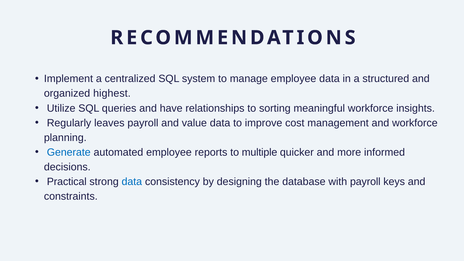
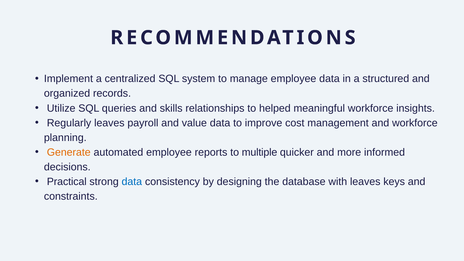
highest: highest -> records (112, 93)
have: have -> skills (171, 108)
sorting: sorting -> helped (275, 108)
Generate colour: blue -> orange (69, 152)
with payroll: payroll -> leaves (365, 182)
